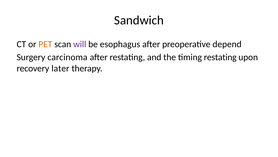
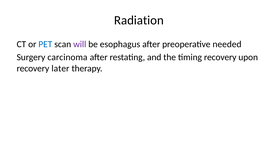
Sandwich: Sandwich -> Radiation (139, 20)
PET colour: orange -> blue (45, 44)
depend: depend -> needed (227, 44)
timing restating: restating -> recovery (220, 57)
